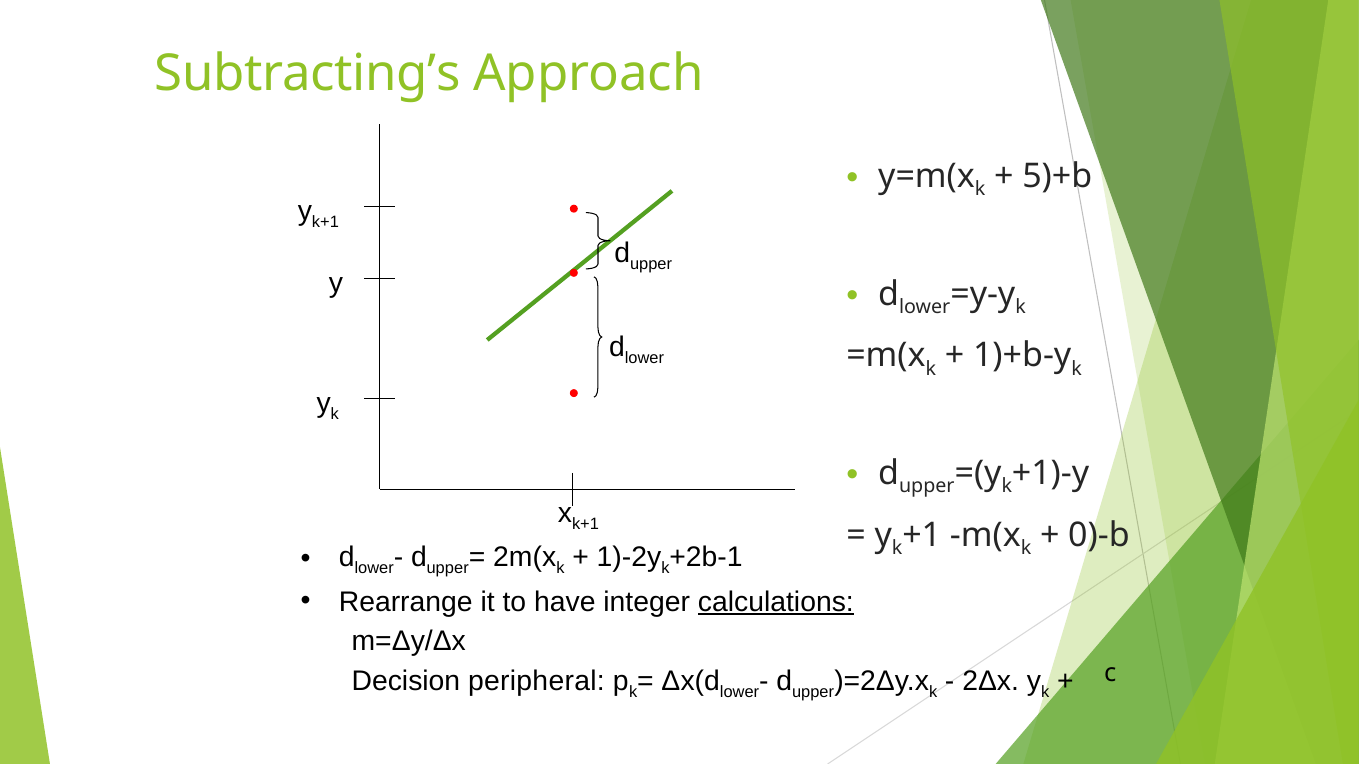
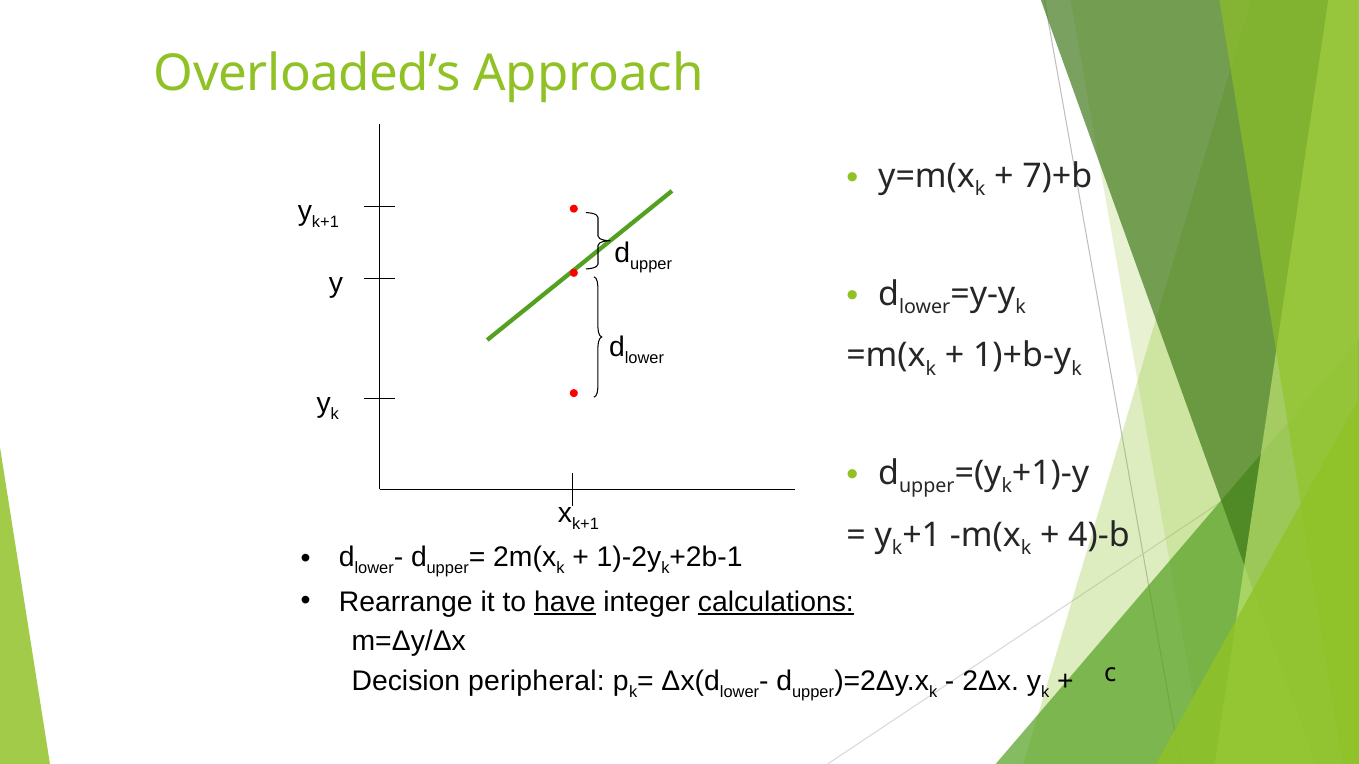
Subtracting’s: Subtracting’s -> Overloaded’s (308, 74)
5)+b: 5)+b -> 7)+b (1057, 176)
0)-b: 0)-b -> 4)-b (1099, 535)
have underline: none -> present (565, 602)
